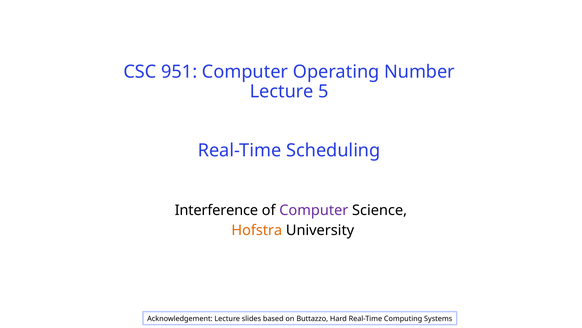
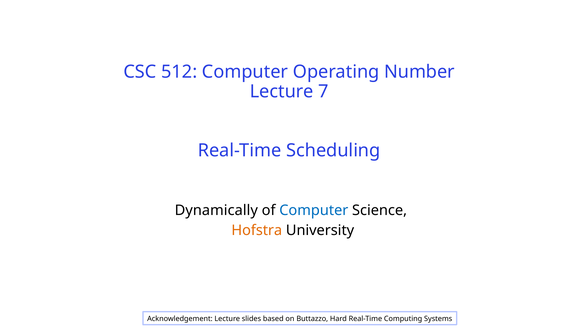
951: 951 -> 512 (179, 72)
5: 5 -> 7 (323, 91)
Interference: Interference -> Dynamically (216, 210)
Computer colour: purple -> blue (314, 210)
